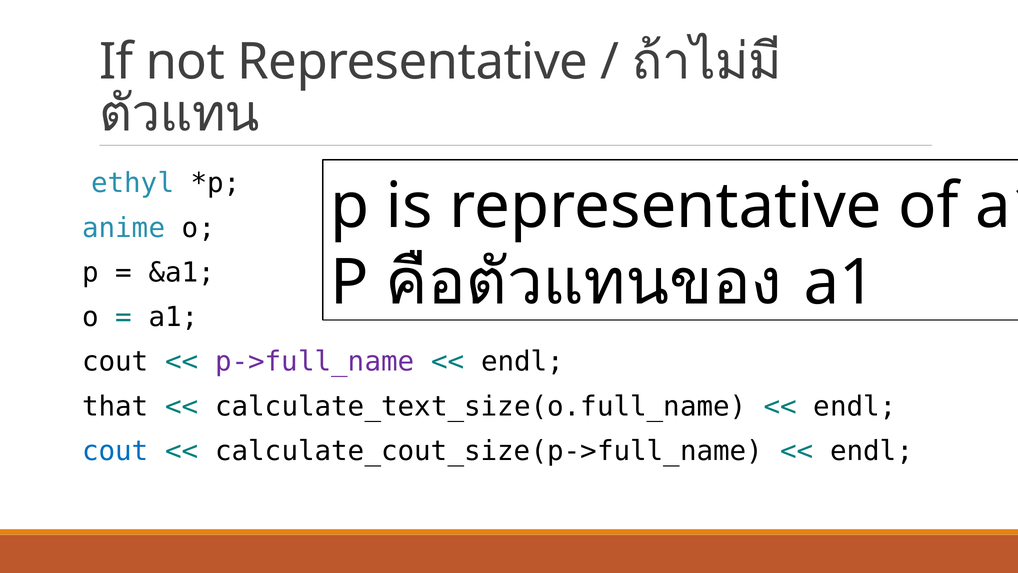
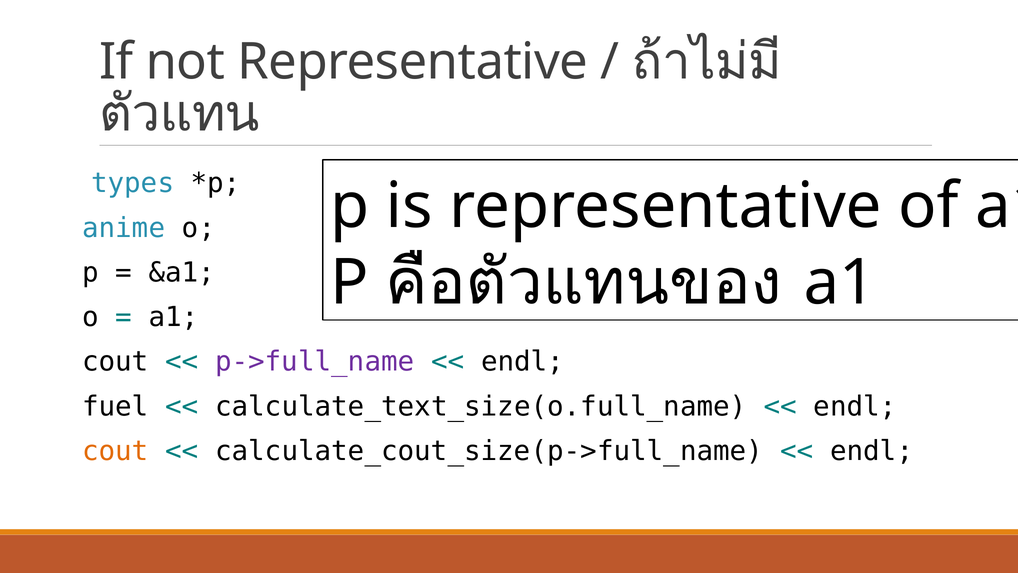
ethyl: ethyl -> types (133, 183)
that: that -> fuel (115, 406)
cout colour: blue -> orange (115, 451)
